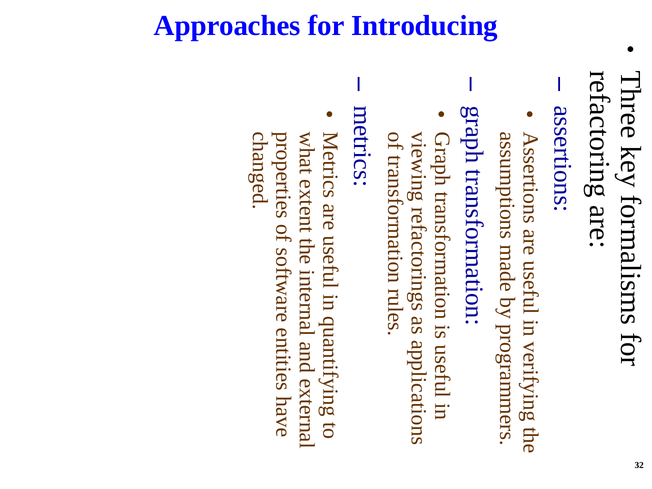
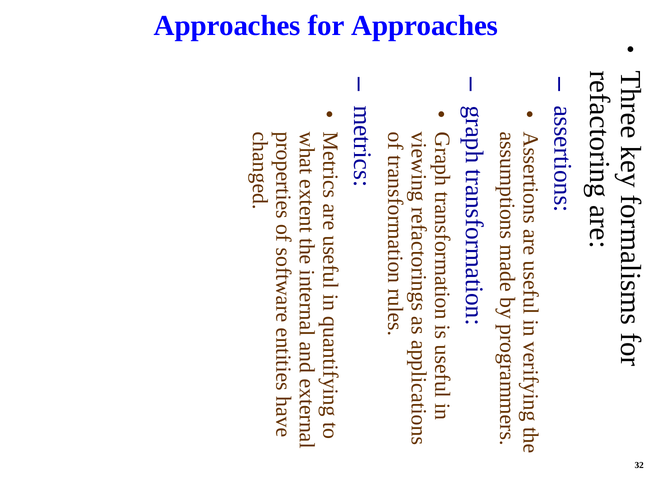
for Introducing: Introducing -> Approaches (425, 26)
